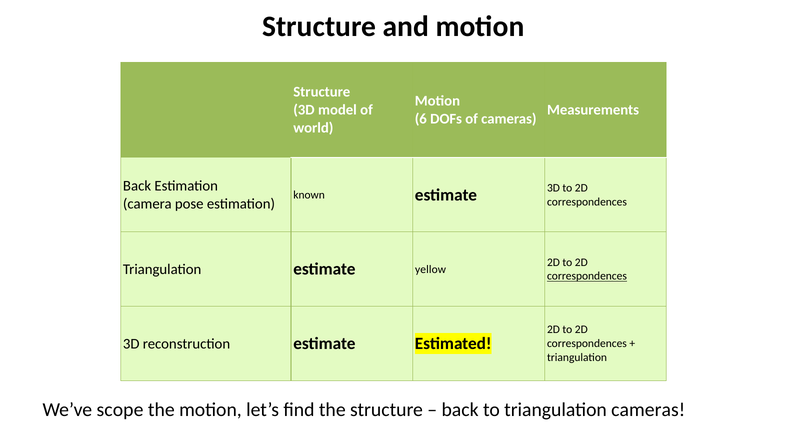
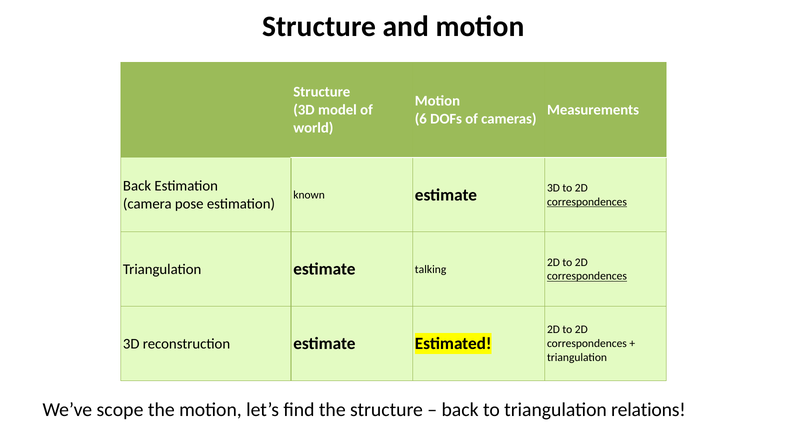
correspondences underline: none -> present (587, 202)
yellow: yellow -> talking (431, 269)
triangulation cameras: cameras -> relations (648, 410)
